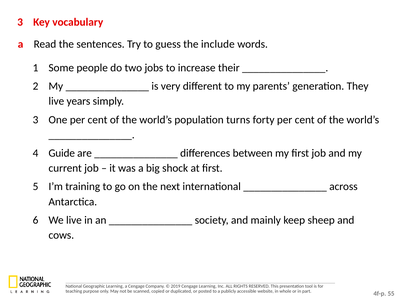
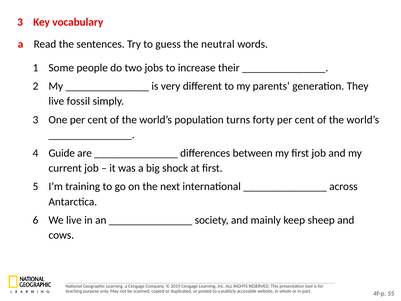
include: include -> neutral (218, 44)
years: years -> fossil (78, 101)
